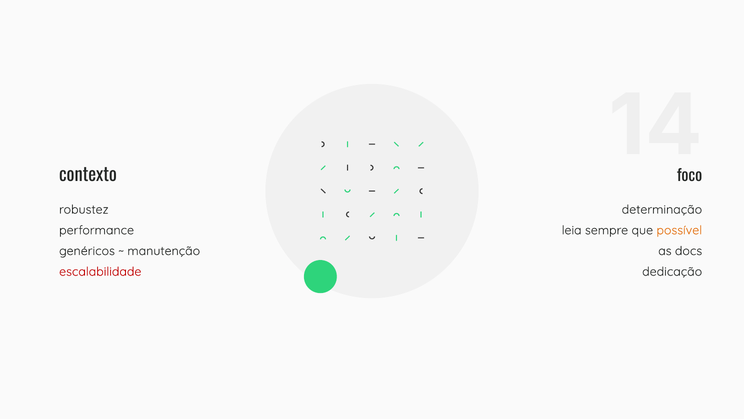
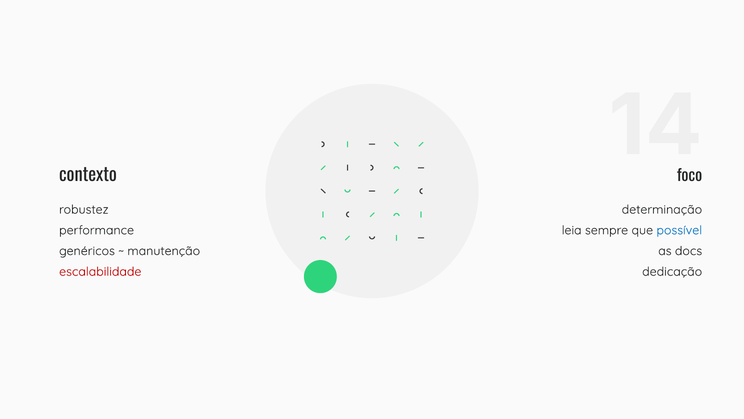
possível colour: orange -> blue (679, 230)
